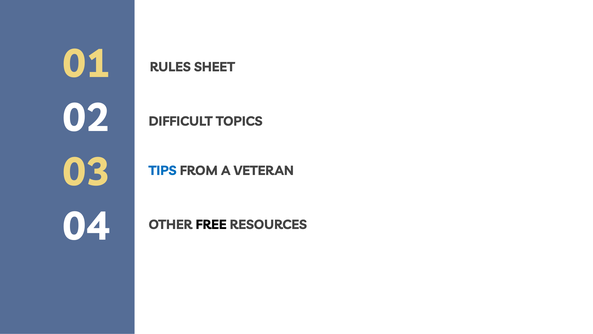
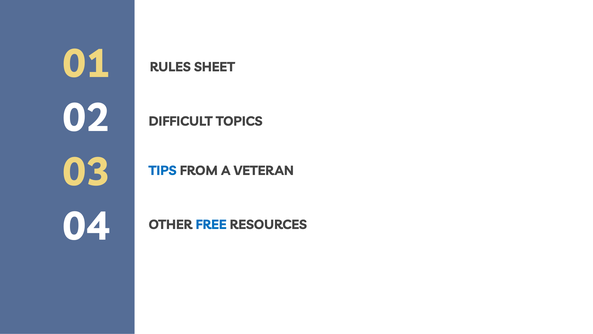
FREE colour: black -> blue (211, 225)
